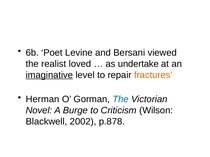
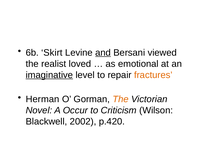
Poet: Poet -> Skirt (52, 53)
and underline: none -> present (103, 53)
undertake: undertake -> emotional (138, 64)
The colour: blue -> orange (121, 99)
Burge: Burge -> Occur (75, 111)
p.878: p.878 -> p.420 (112, 122)
